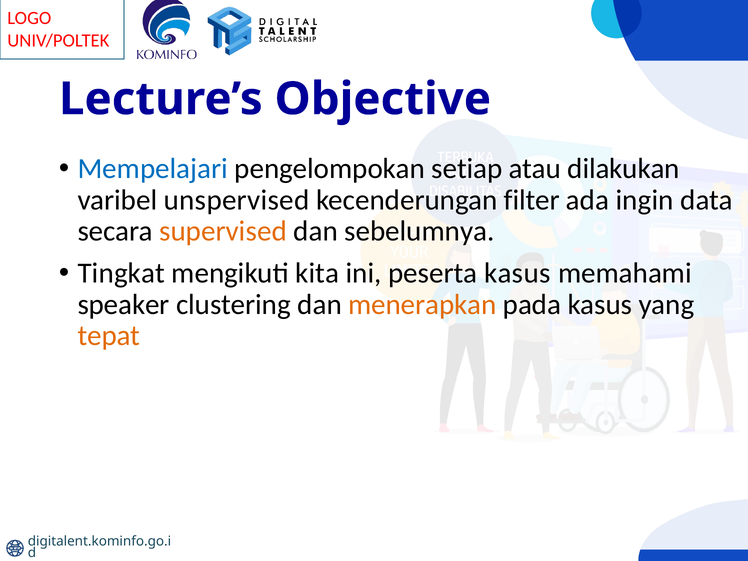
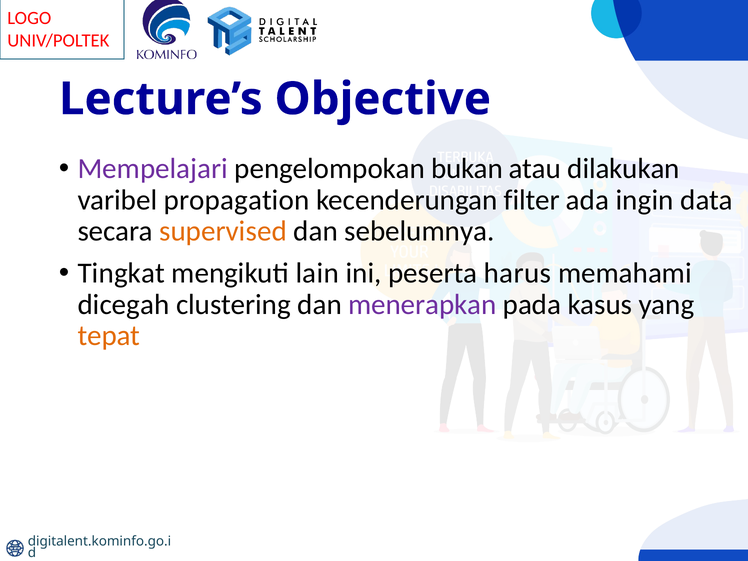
Mempelajari colour: blue -> purple (153, 169)
setiap: setiap -> bukan (467, 169)
unspervised: unspervised -> propagation (237, 200)
kita: kita -> lain (317, 273)
peserta kasus: kasus -> harus (517, 273)
speaker: speaker -> dicegah (124, 304)
menerapkan colour: orange -> purple (422, 304)
